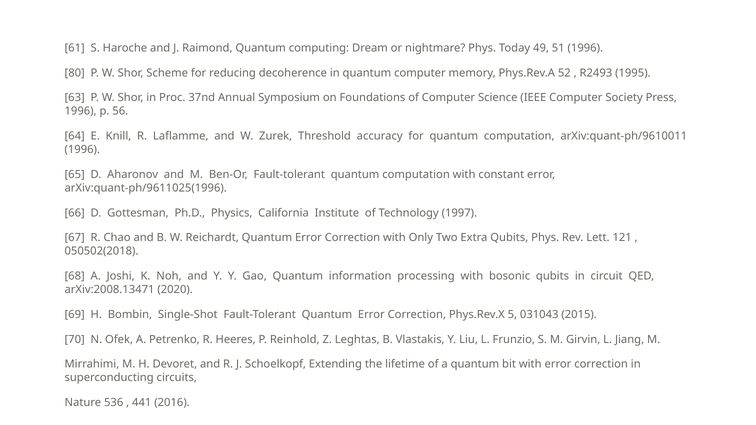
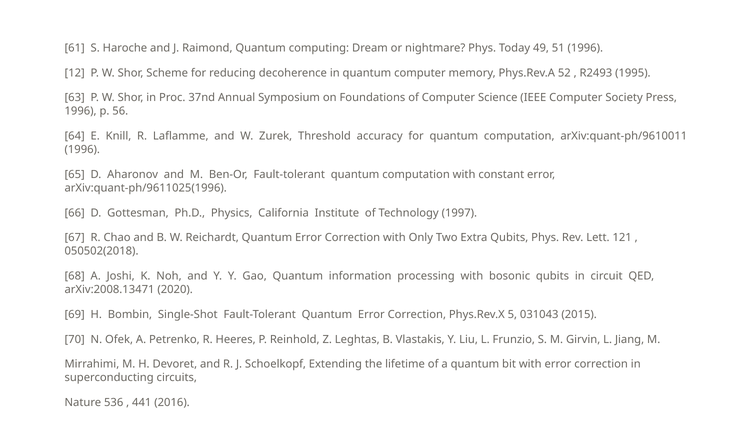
80: 80 -> 12 (75, 73)
